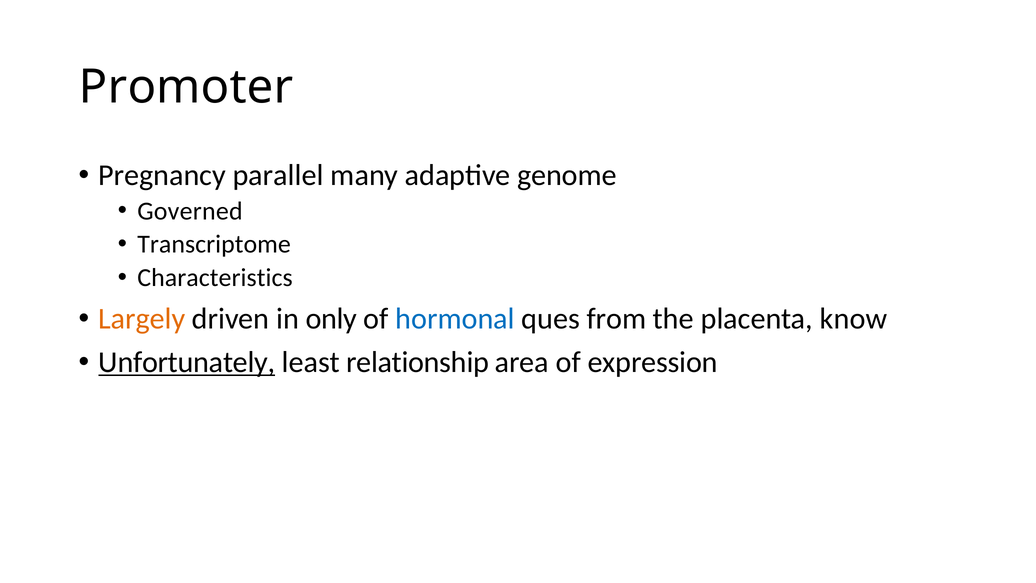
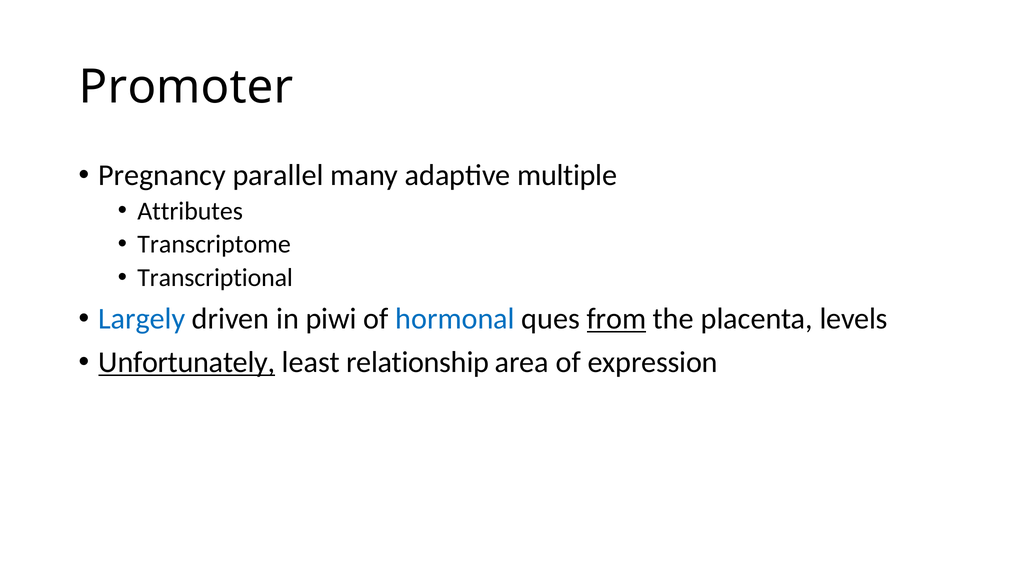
genome: genome -> multiple (567, 175)
Governed: Governed -> Attributes (190, 211)
Characteristics: Characteristics -> Transcriptional (215, 278)
Largely colour: orange -> blue (142, 319)
only: only -> piwi (331, 319)
from underline: none -> present (617, 319)
know: know -> levels (854, 319)
